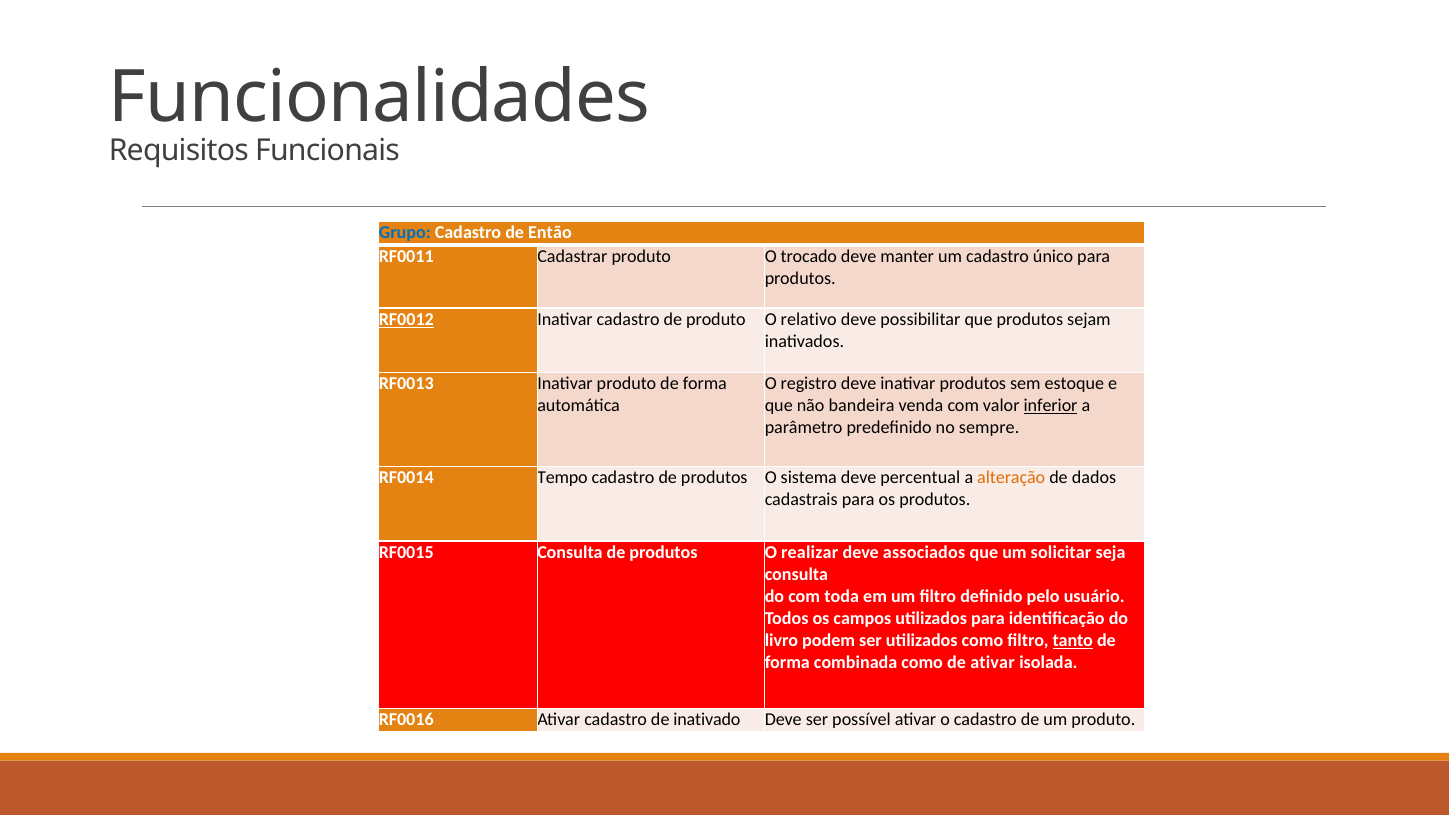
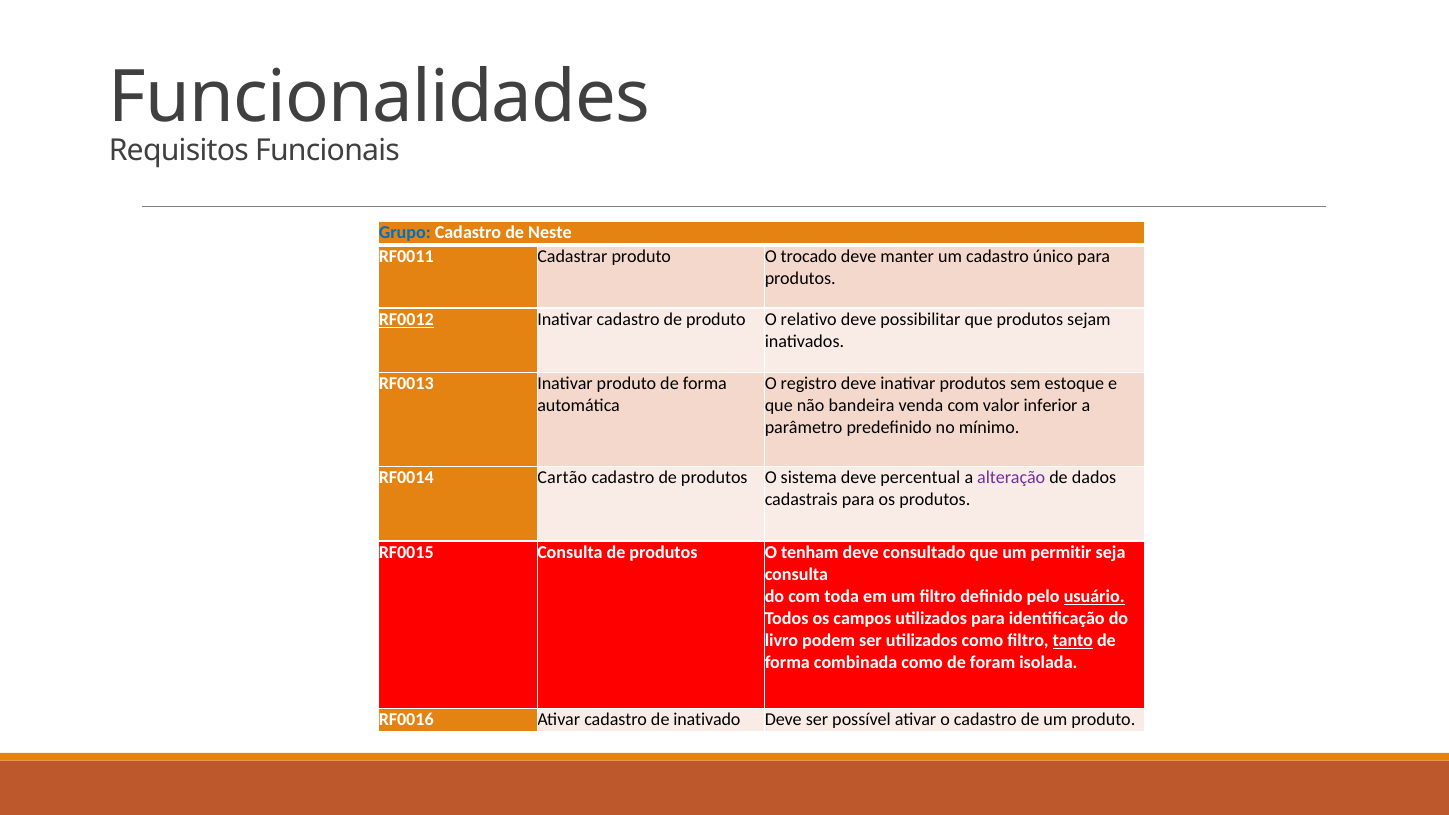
Então: Então -> Neste (550, 233)
inferior underline: present -> none (1051, 406)
sempre: sempre -> mínimo (989, 428)
Tempo: Tempo -> Cartão (562, 478)
alteração colour: orange -> purple (1011, 478)
realizar: realizar -> tenham (810, 552)
associados: associados -> consultado (924, 552)
solicitar: solicitar -> permitir (1061, 552)
usuário underline: none -> present (1094, 596)
de ativar: ativar -> foram (993, 663)
